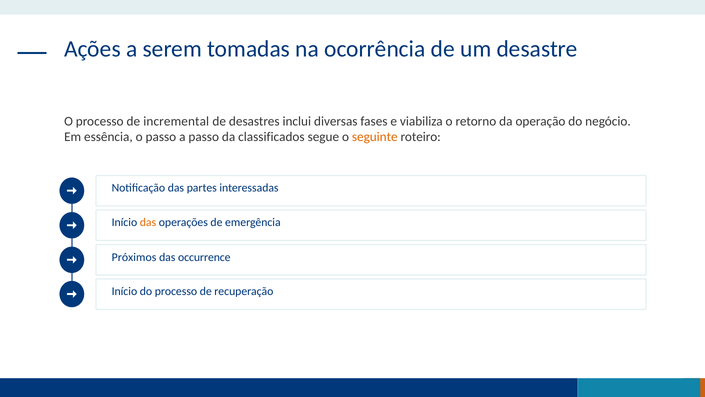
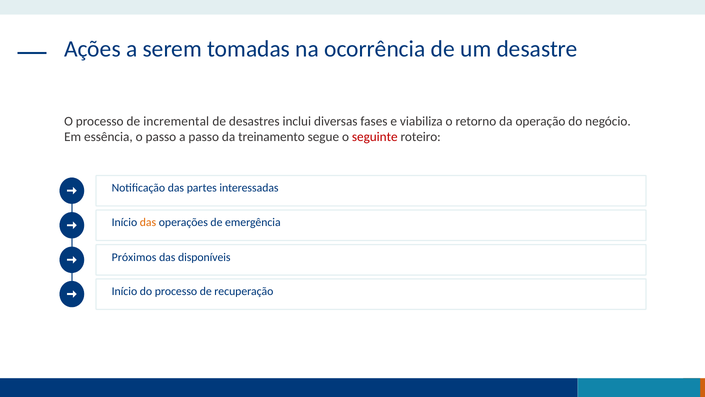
classificados: classificados -> treinamento (271, 137)
seguinte colour: orange -> red (375, 137)
occurrence: occurrence -> disponíveis (204, 257)
